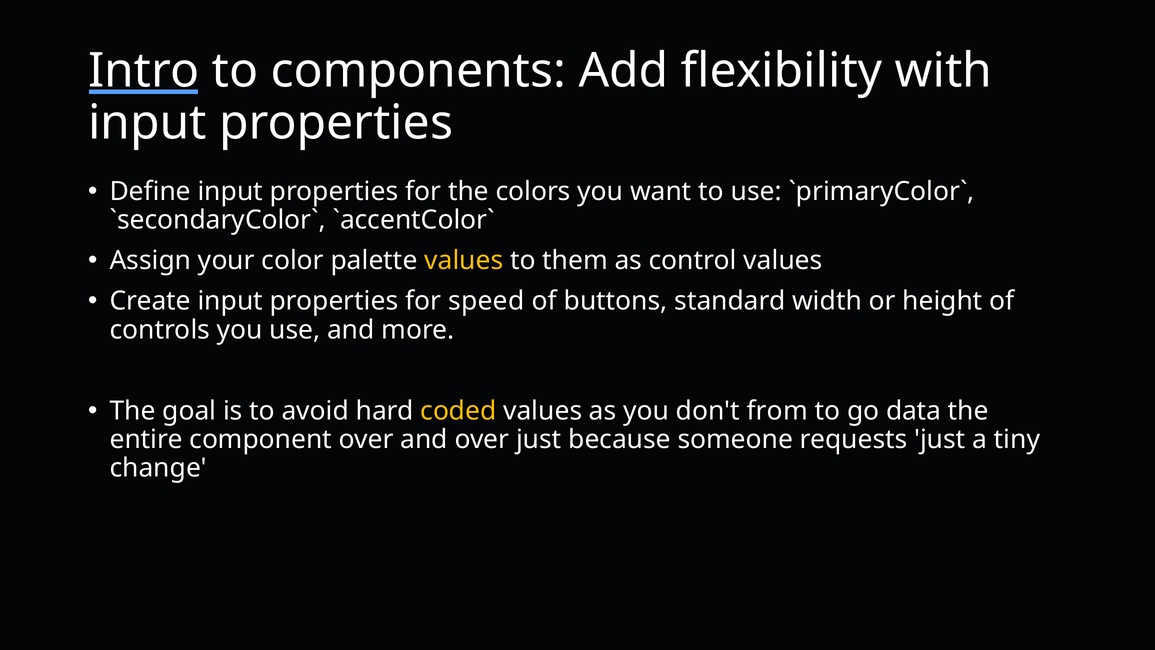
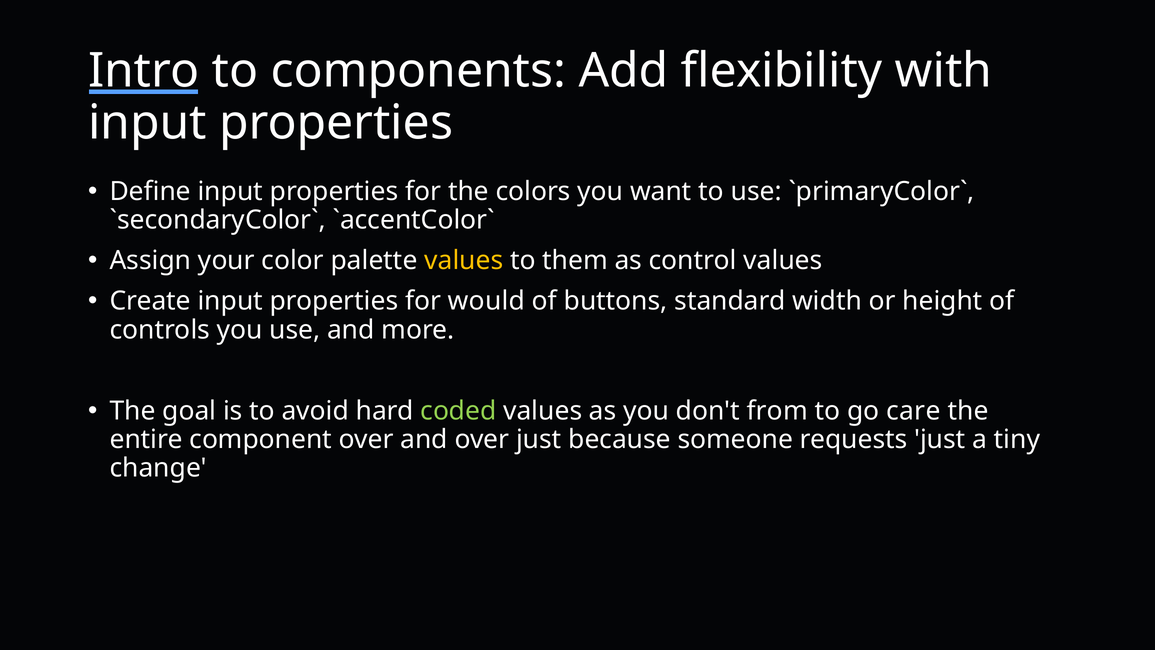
speed: speed -> would (486, 301)
coded colour: yellow -> light green (458, 411)
data: data -> care (913, 411)
